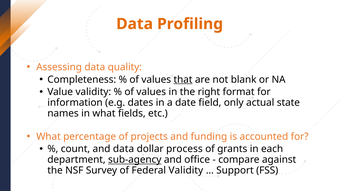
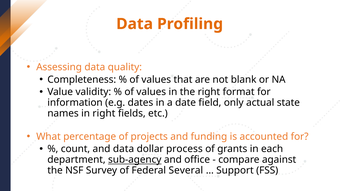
that underline: present -> none (183, 80)
in what: what -> right (104, 113)
Federal Validity: Validity -> Several (186, 171)
